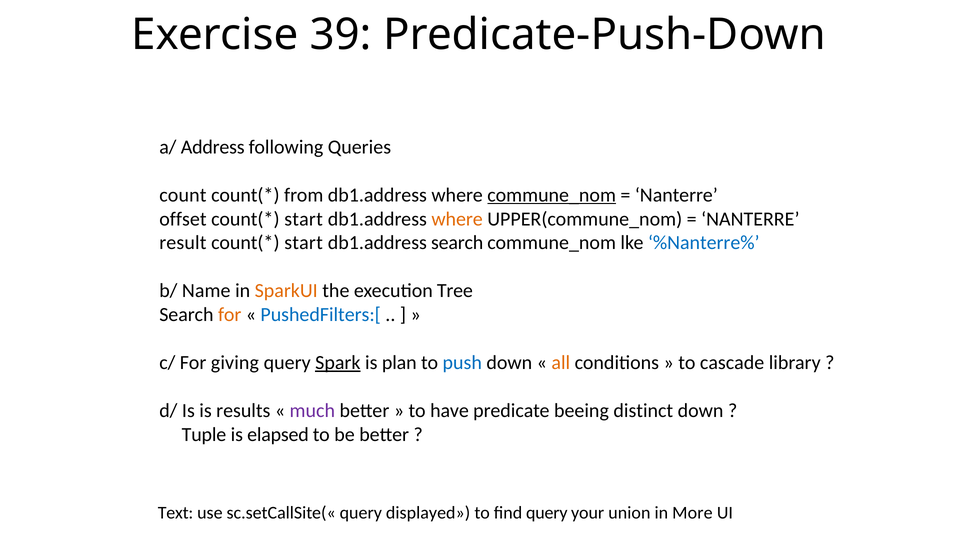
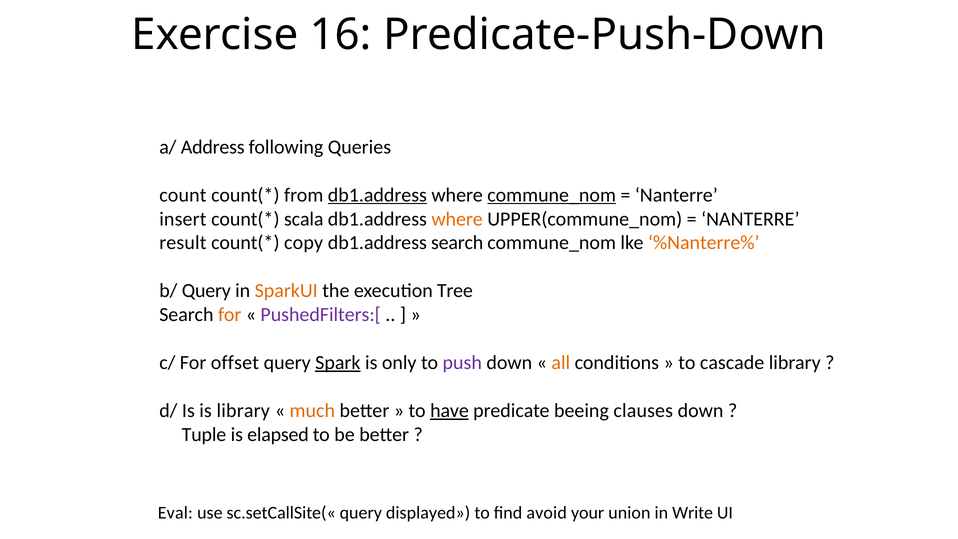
39: 39 -> 16 (341, 35)
db1.address underline: none -> present (377, 195)
offset: offset -> insert (183, 219)
start: start -> scala (304, 219)
start: start -> copy (304, 243)
%Nanterre% colour: blue -> orange (704, 243)
b/ Name: Name -> Query (206, 291)
PushedFilters:[ colour: blue -> purple (321, 315)
giving: giving -> offset (235, 363)
plan: plan -> only (399, 363)
push colour: blue -> purple (462, 363)
is results: results -> library (243, 411)
much colour: purple -> orange (312, 411)
have underline: none -> present (449, 411)
distinct: distinct -> clauses (643, 411)
Text: Text -> Eval (175, 513)
find query: query -> avoid (547, 513)
More: More -> Write (693, 513)
